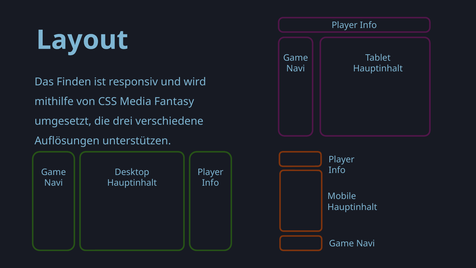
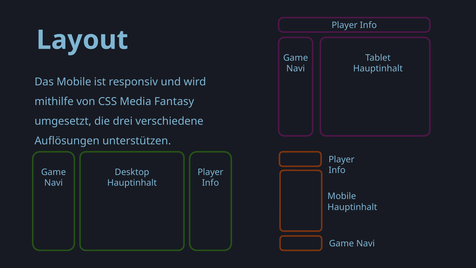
Das Finden: Finden -> Mobile (74, 82)
